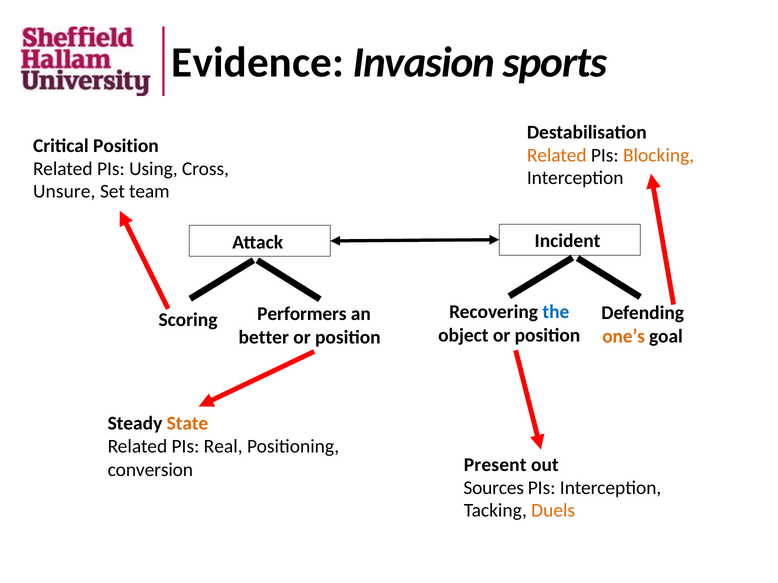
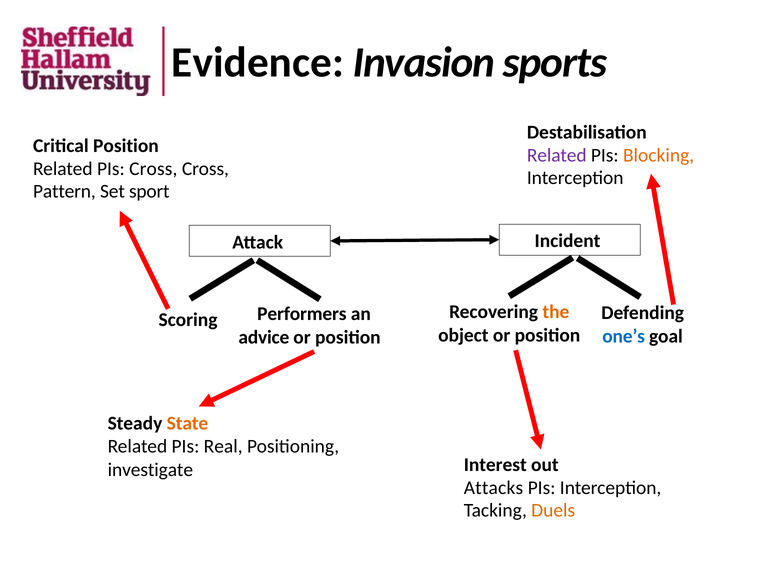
Related colour: orange -> purple (557, 155)
PIs Using: Using -> Cross (153, 169)
Unsure: Unsure -> Pattern (64, 191)
team: team -> sport (149, 191)
the colour: blue -> orange (556, 312)
one’s colour: orange -> blue (624, 337)
better: better -> advice (264, 338)
Present: Present -> Interest (495, 465)
conversion: conversion -> investigate (150, 470)
Sources: Sources -> Attacks (493, 488)
